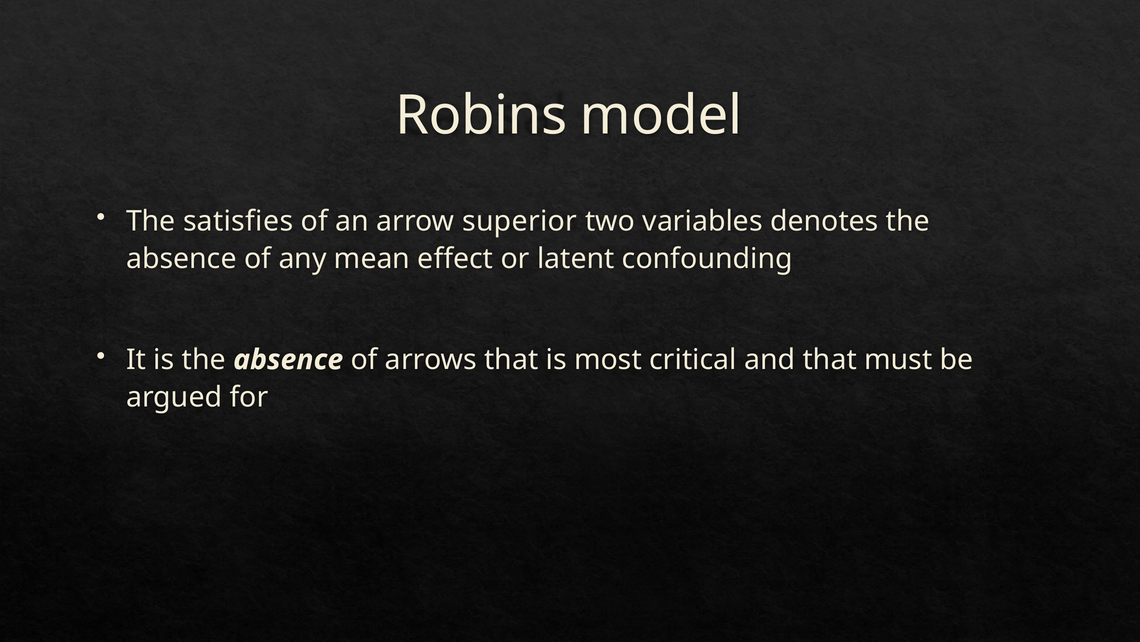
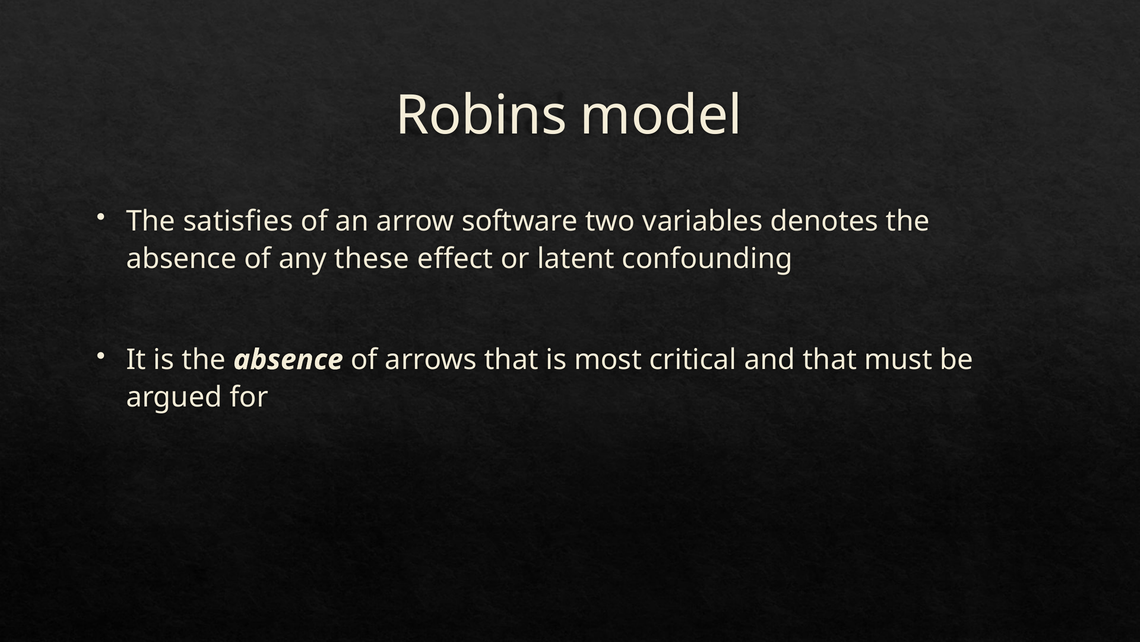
superior: superior -> software (520, 221)
mean: mean -> these (372, 259)
